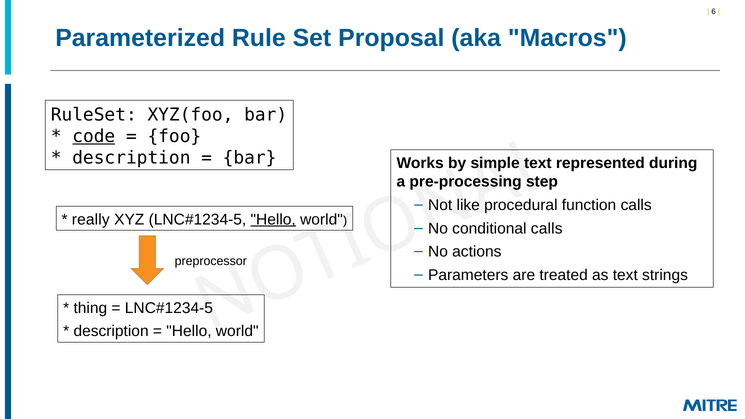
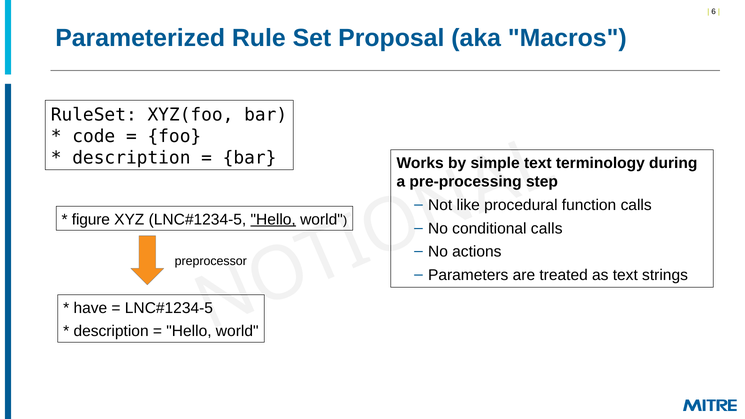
code underline: present -> none (94, 136)
represented: represented -> terminology (600, 163)
really: really -> figure (91, 219)
thing: thing -> have (90, 308)
